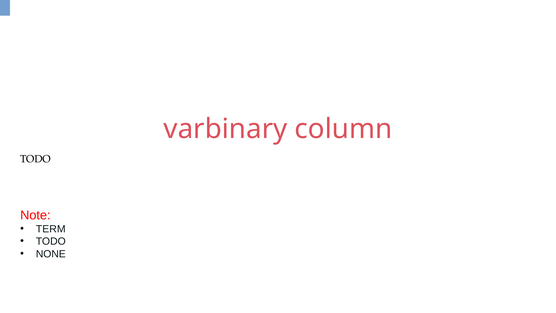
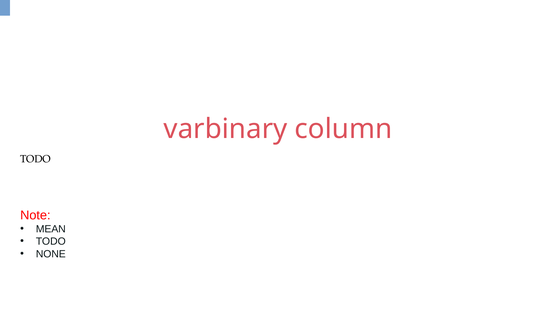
TERM: TERM -> MEAN (51, 229)
